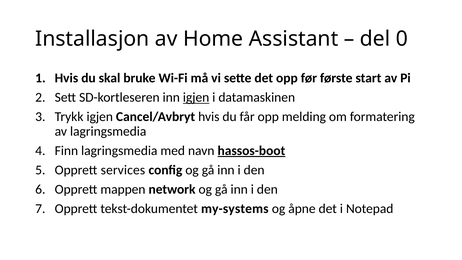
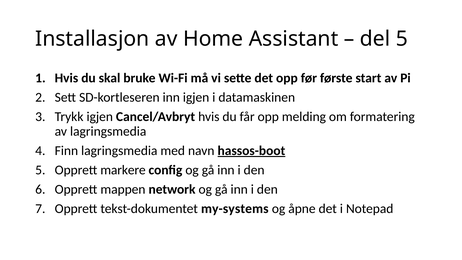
del 0: 0 -> 5 (402, 39)
igjen underline: present -> none (196, 97)
services: services -> markere (123, 170)
